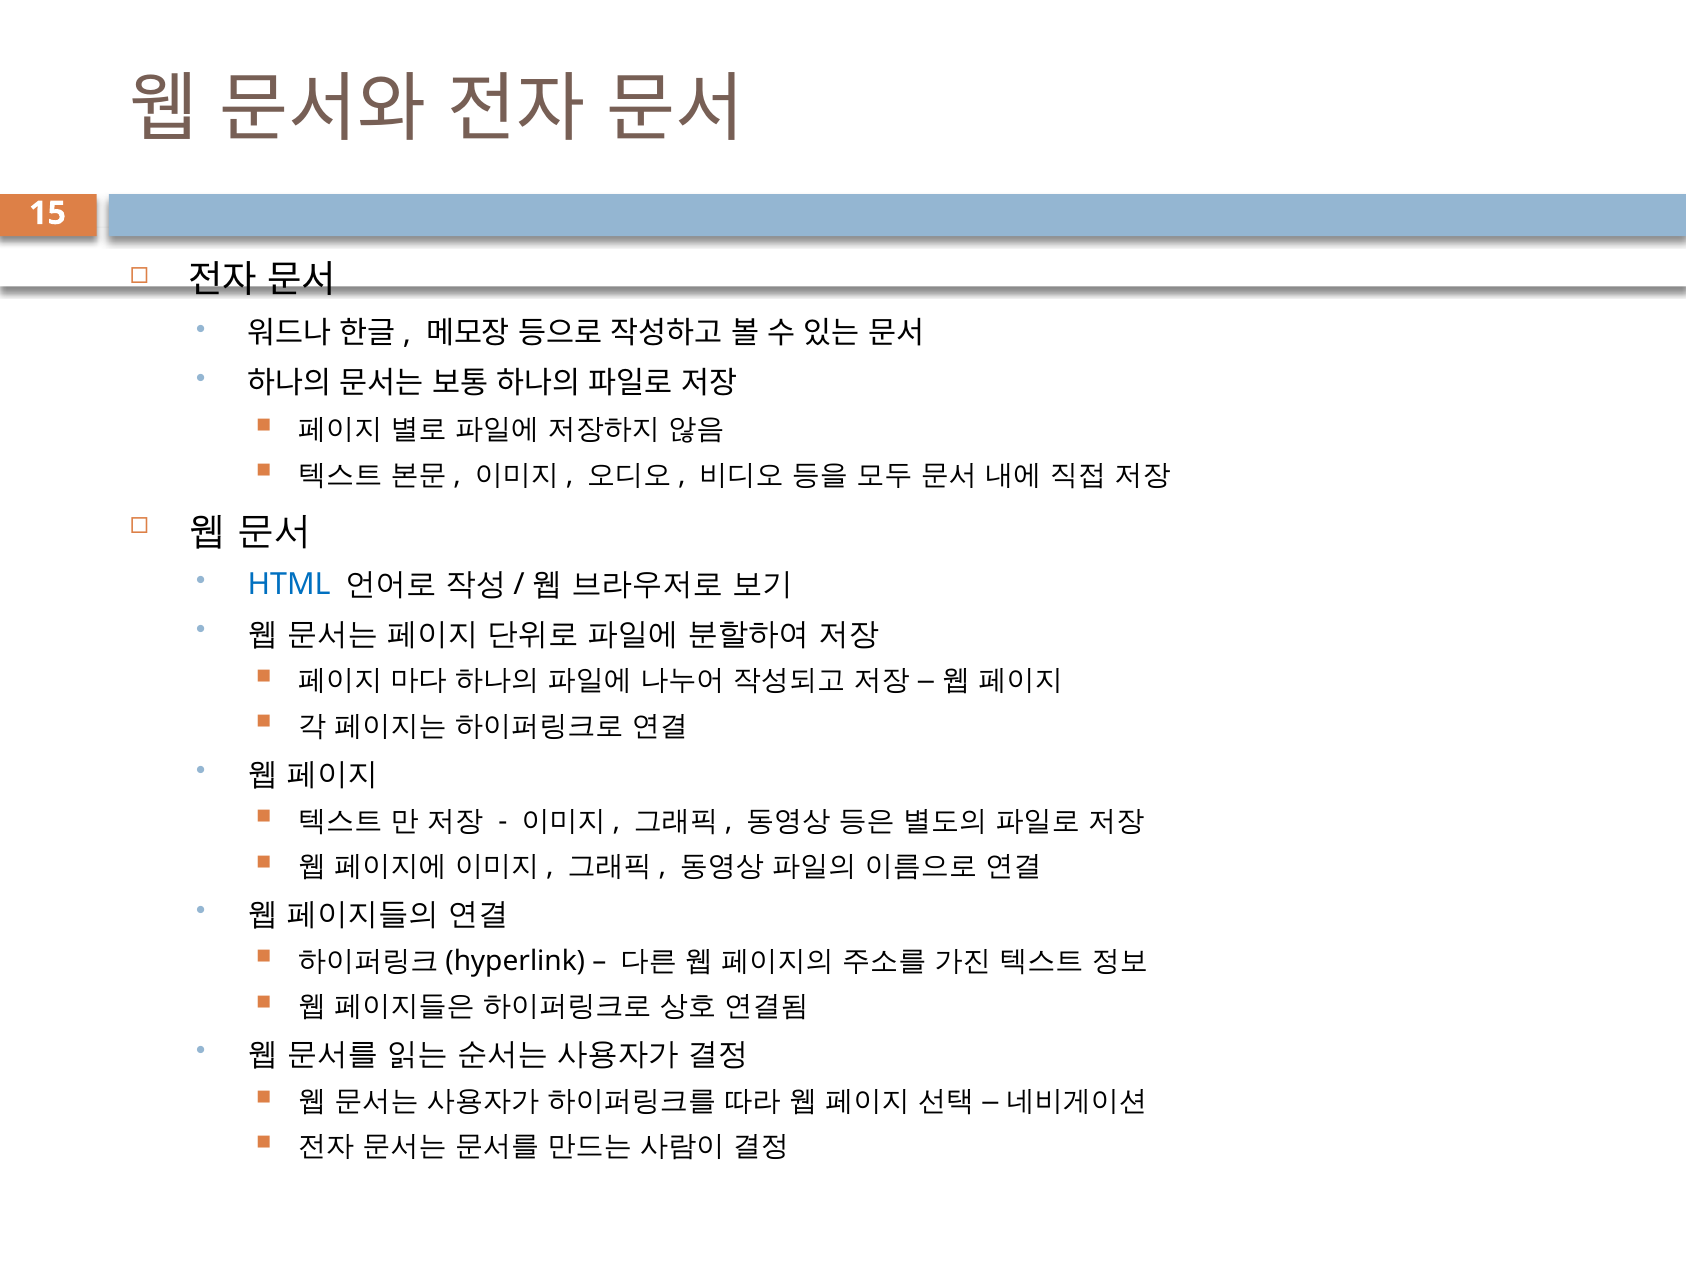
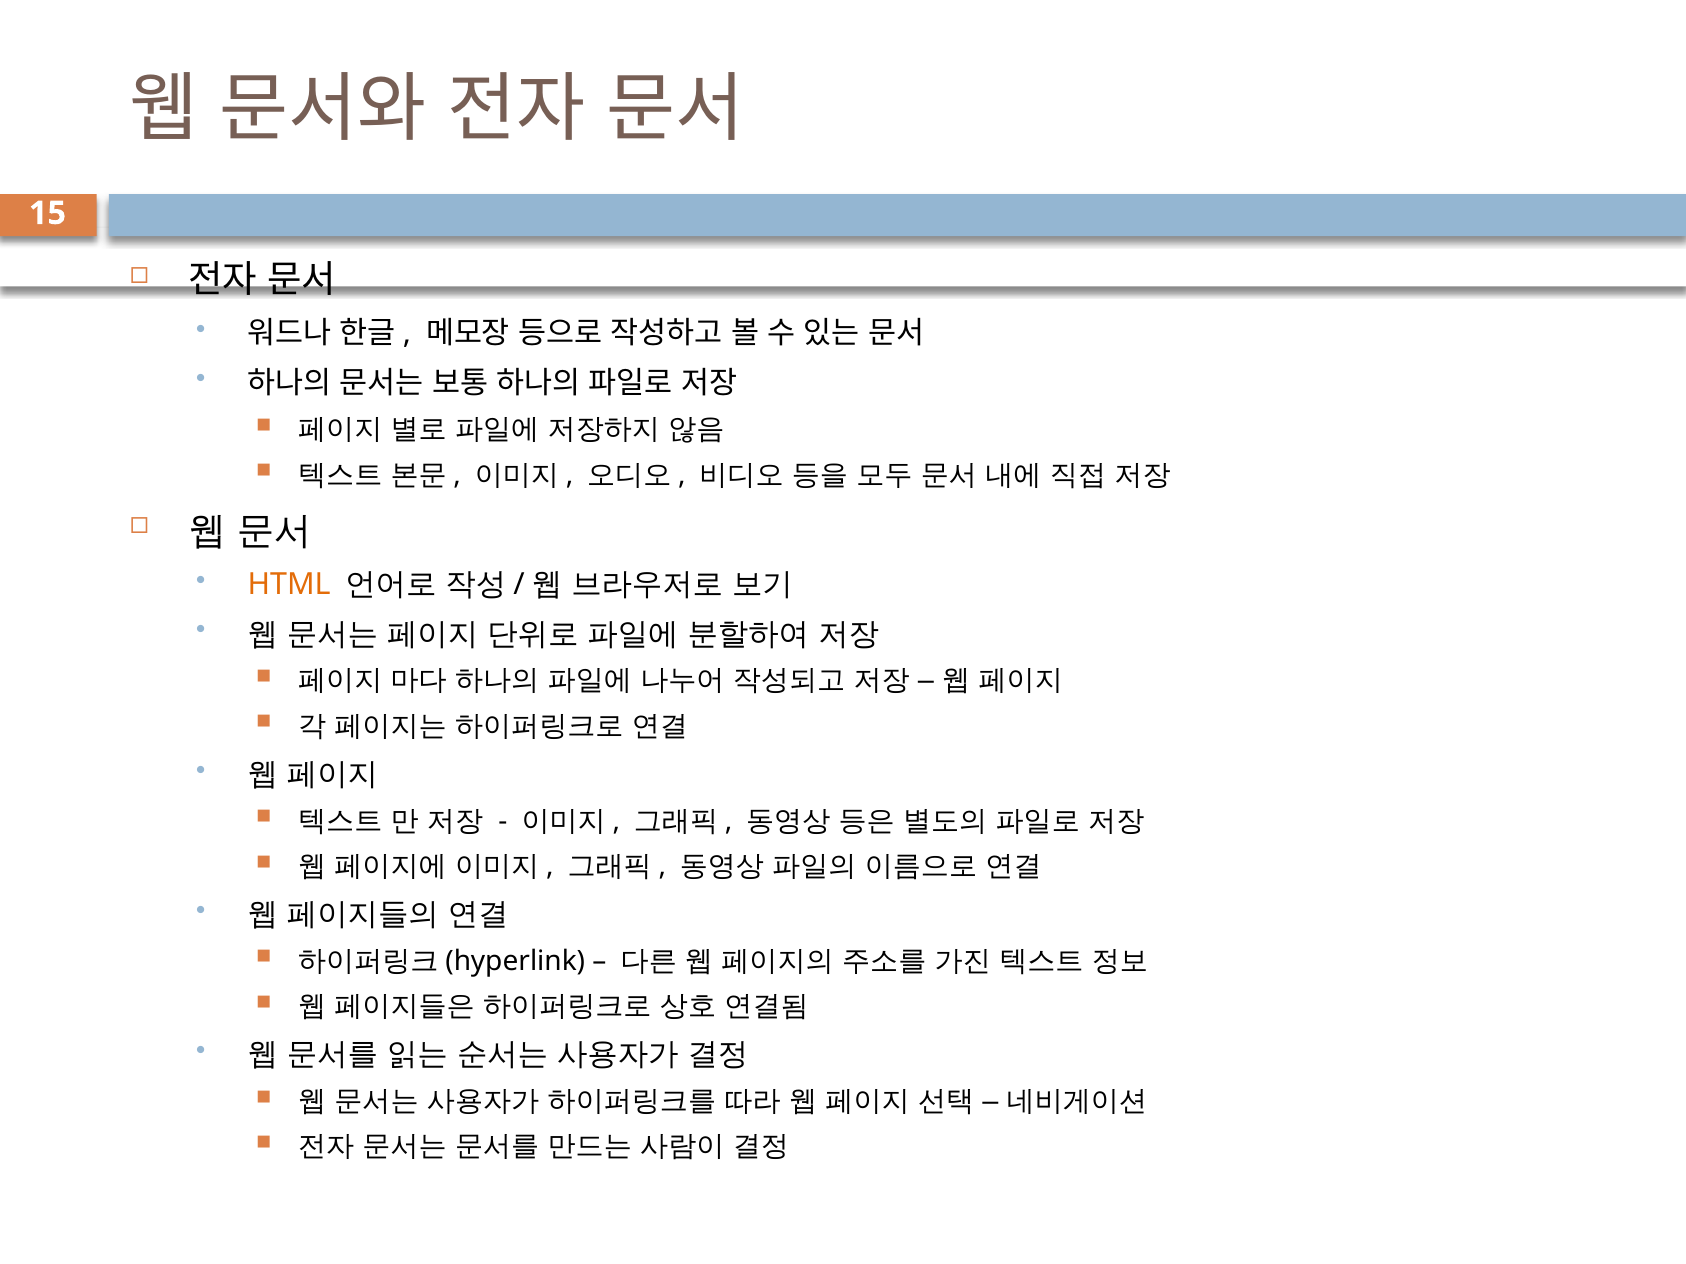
HTML colour: blue -> orange (289, 585)
